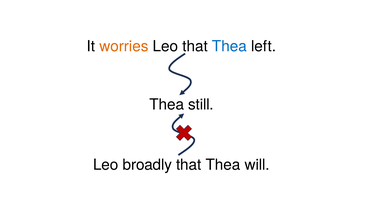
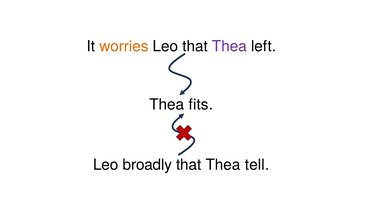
Thea colour: blue -> purple (229, 46)
still: still -> fits (201, 104)
will: will -> tell (257, 164)
